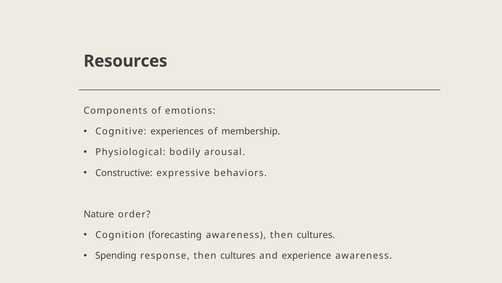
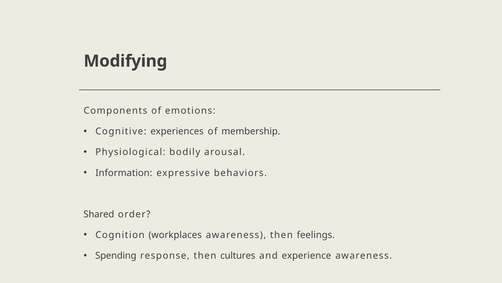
Resources: Resources -> Modifying (125, 61)
Constructive: Constructive -> Information (124, 173)
Nature: Nature -> Shared (99, 214)
forecasting: forecasting -> workplaces (175, 235)
awareness then cultures: cultures -> feelings (316, 235)
